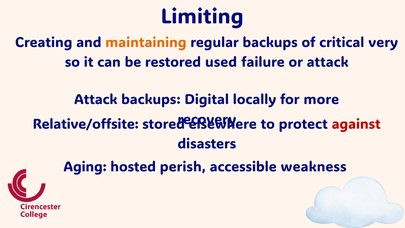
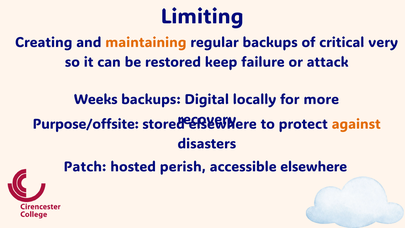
used: used -> keep (221, 62)
Attack: Attack -> Weeks (96, 100)
Relative/offsite: Relative/offsite -> Purpose/offsite (86, 124)
against colour: red -> orange (356, 124)
Aging: Aging -> Patch (85, 167)
accessible weakness: weakness -> elsewhere (314, 167)
